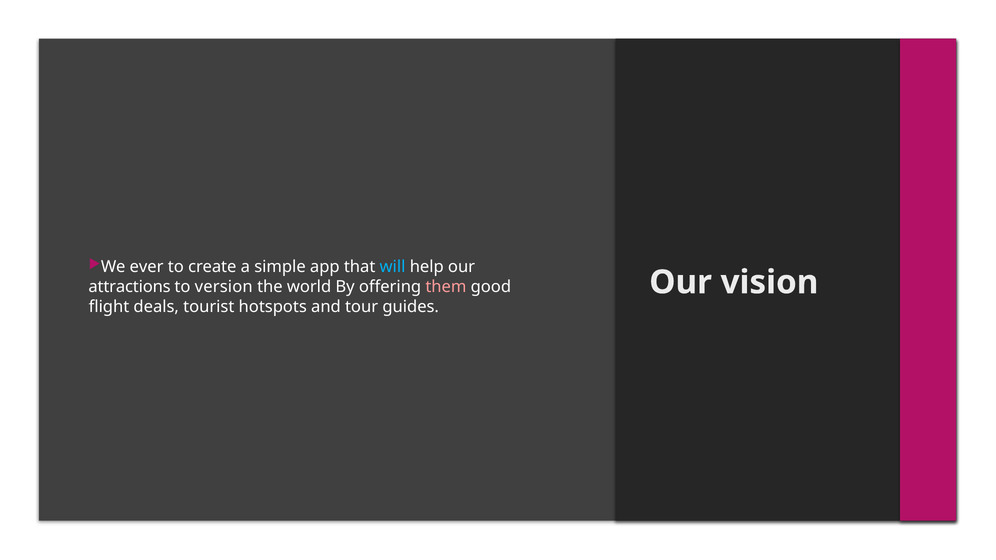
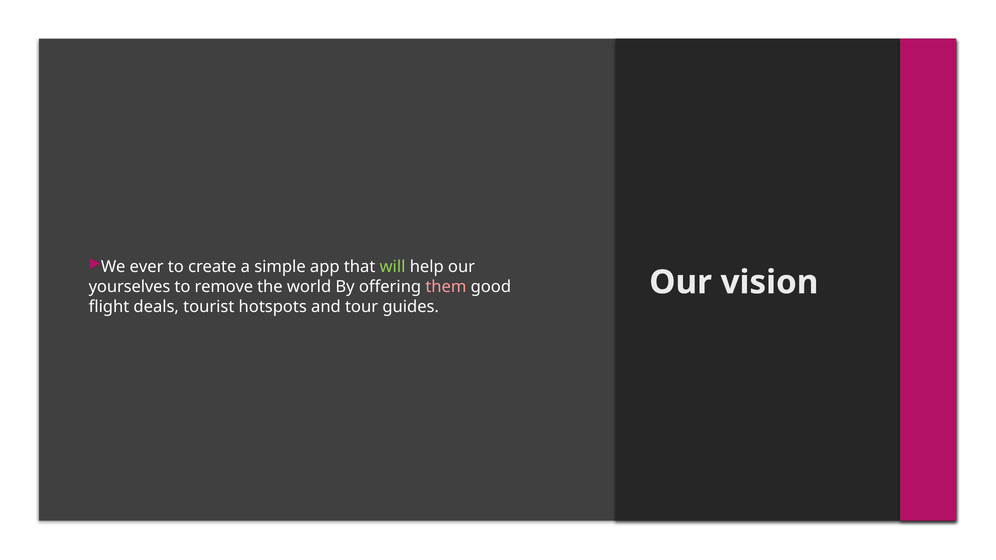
will colour: light blue -> light green (393, 267)
attractions: attractions -> yourselves (130, 287)
version: version -> remove (224, 287)
